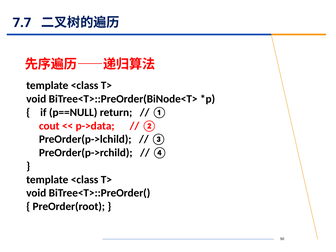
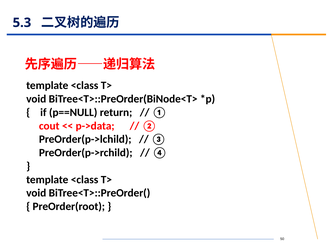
7.7: 7.7 -> 5.3 (22, 23)
